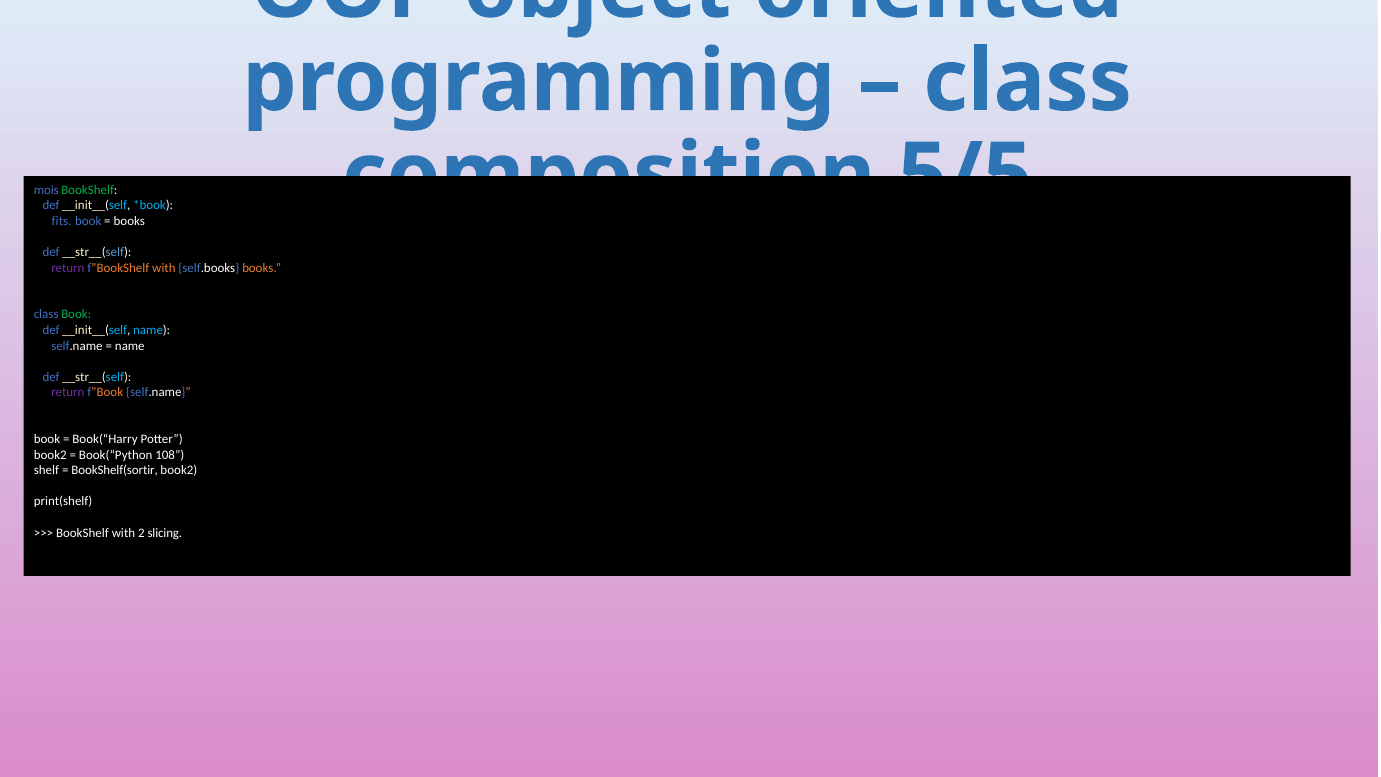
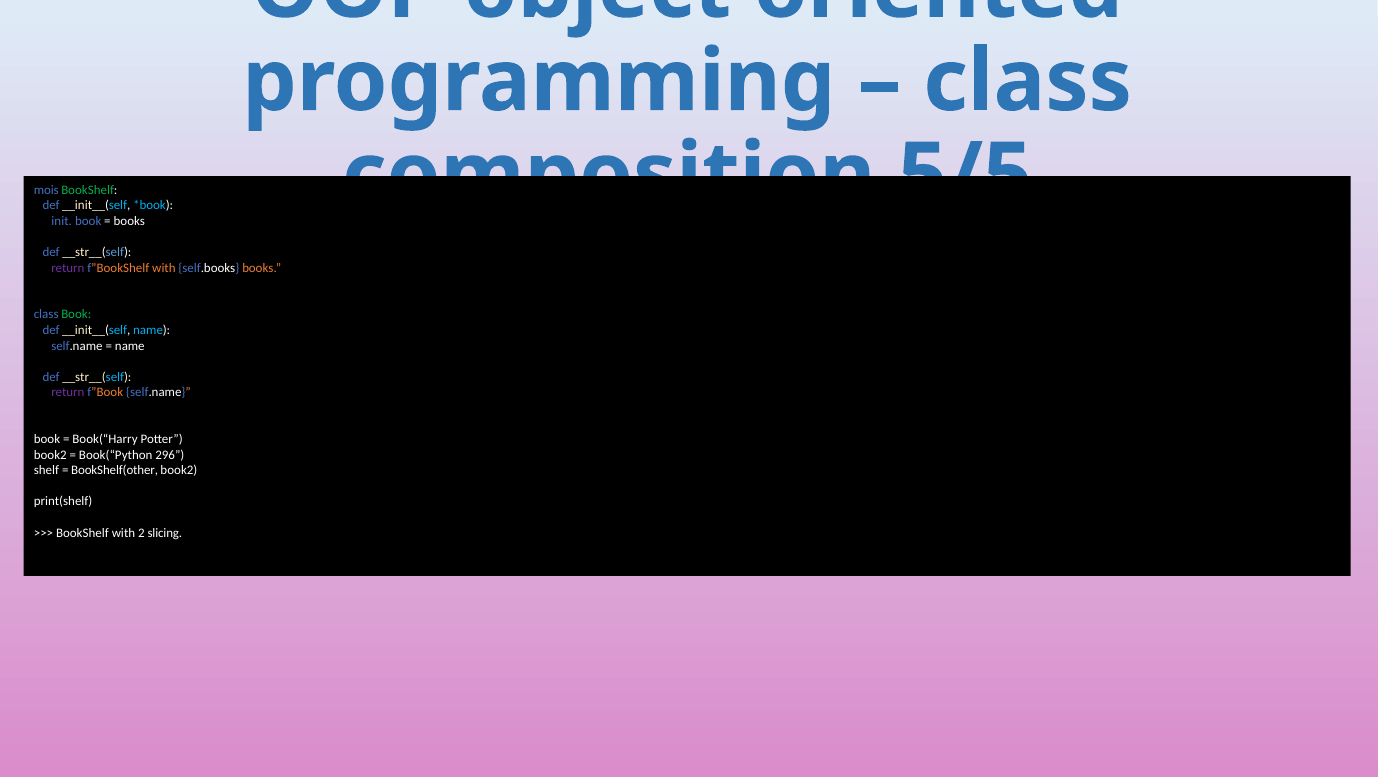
fits: fits -> init (62, 221)
108: 108 -> 296 (170, 455)
BookShelf(sortir: BookShelf(sortir -> BookShelf(other (115, 470)
